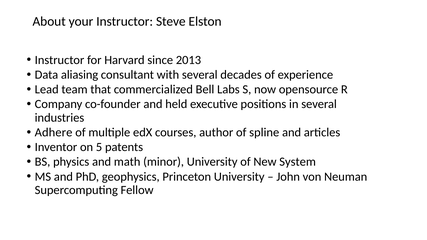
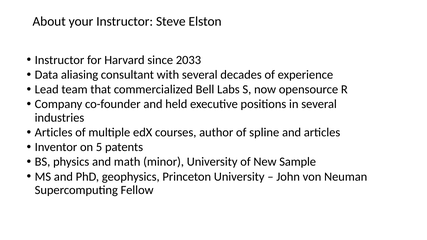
2013: 2013 -> 2033 (188, 60)
Adhere: Adhere -> Articles (54, 132)
System: System -> Sample (298, 162)
